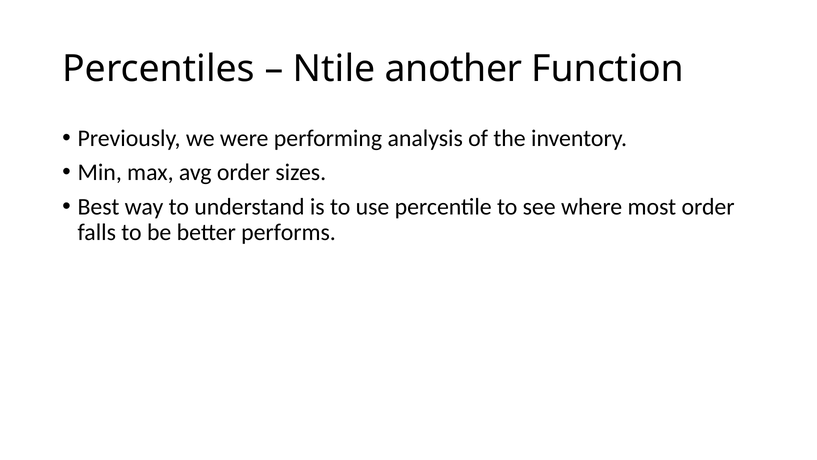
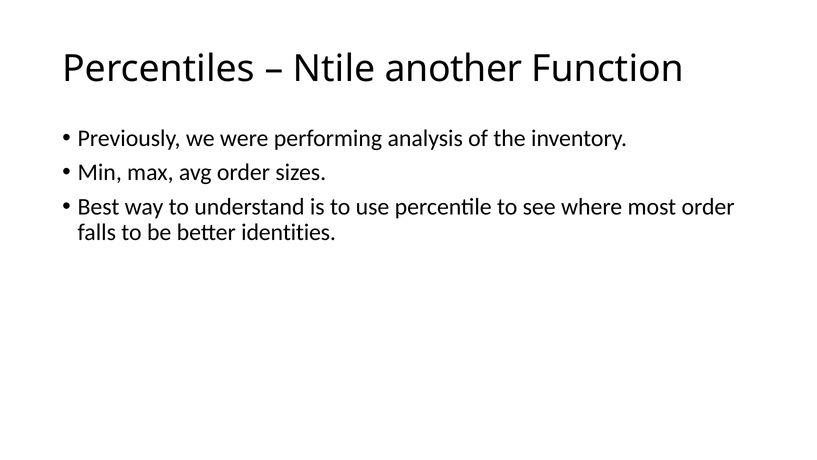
performs: performs -> identities (289, 232)
